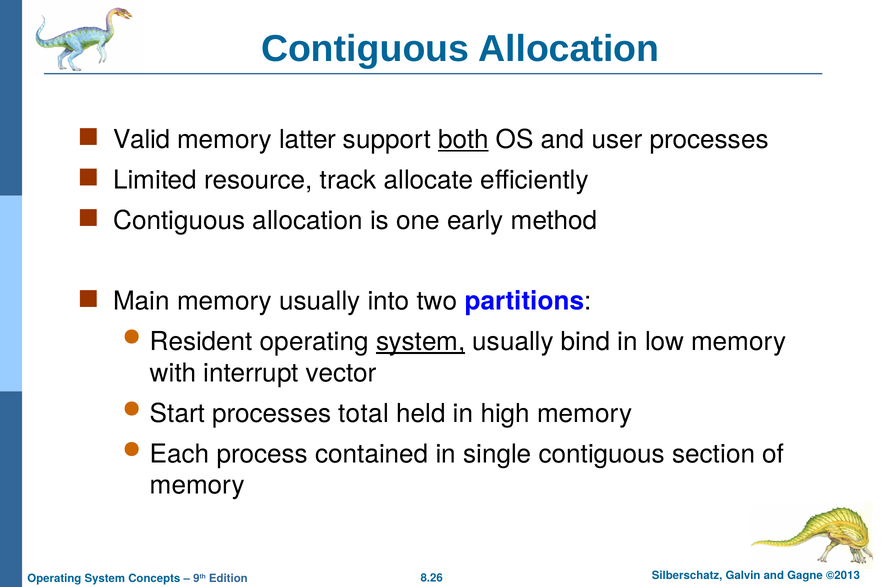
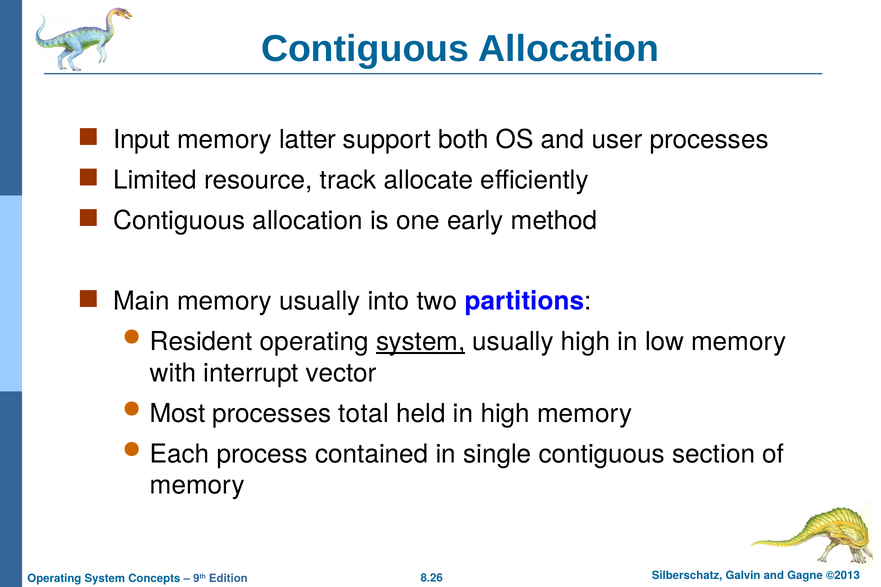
Valid: Valid -> Input (142, 140)
both underline: present -> none (463, 140)
usually bind: bind -> high (586, 342)
Start: Start -> Most (178, 414)
